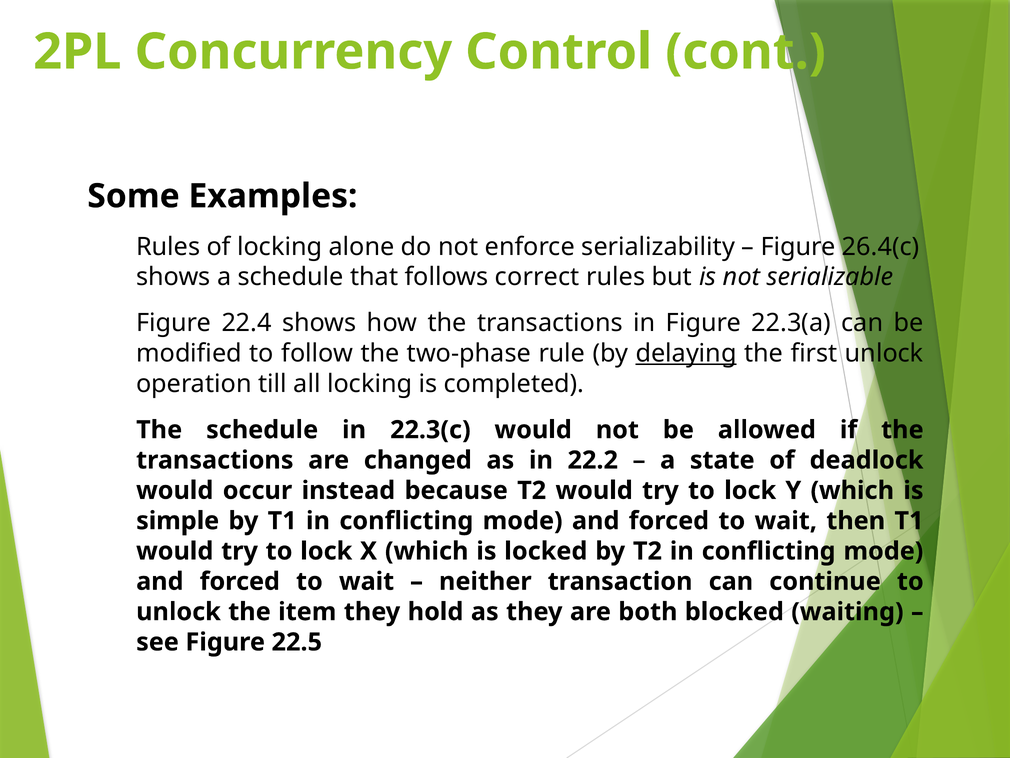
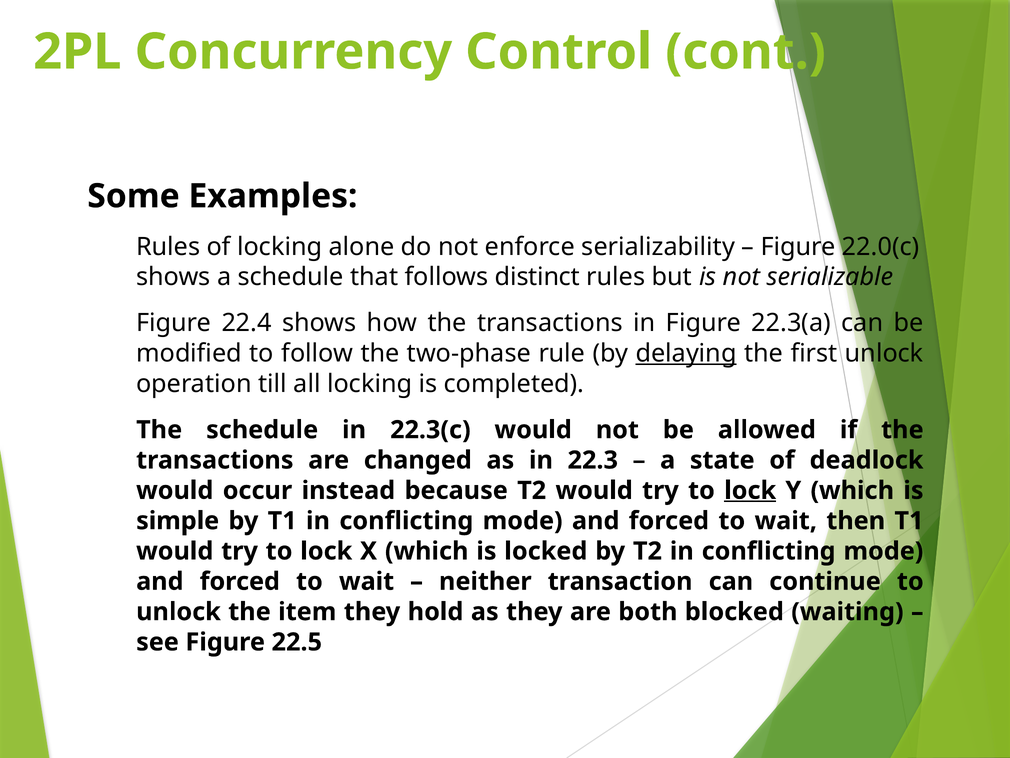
26.4(c: 26.4(c -> 22.0(c (881, 247)
correct: correct -> distinct (537, 277)
22.2: 22.2 -> 22.3 (593, 460)
lock underline: none -> present (750, 490)
